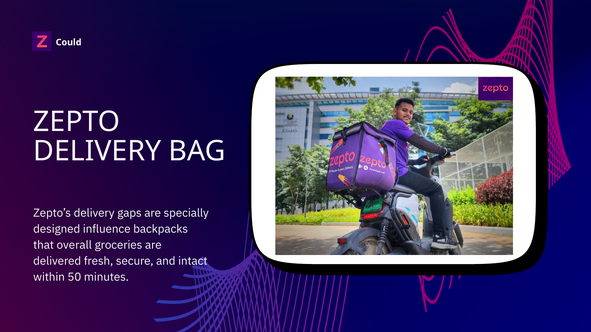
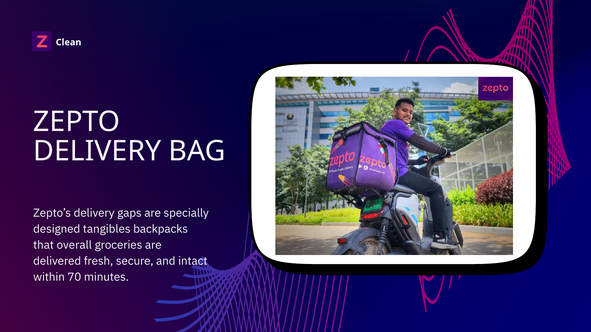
Could: Could -> Clean (69, 42)
influence: influence -> tangibles (107, 229)
50: 50 -> 70 (74, 278)
